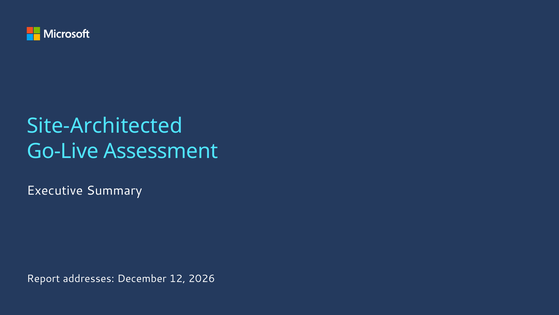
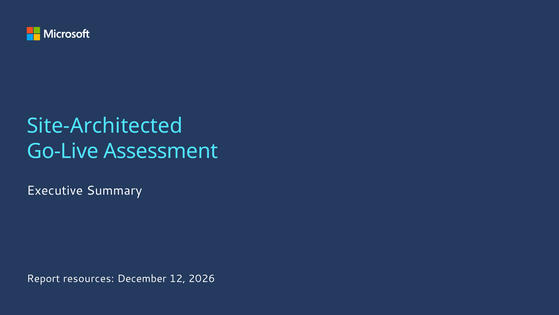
addresses: addresses -> resources (89, 278)
